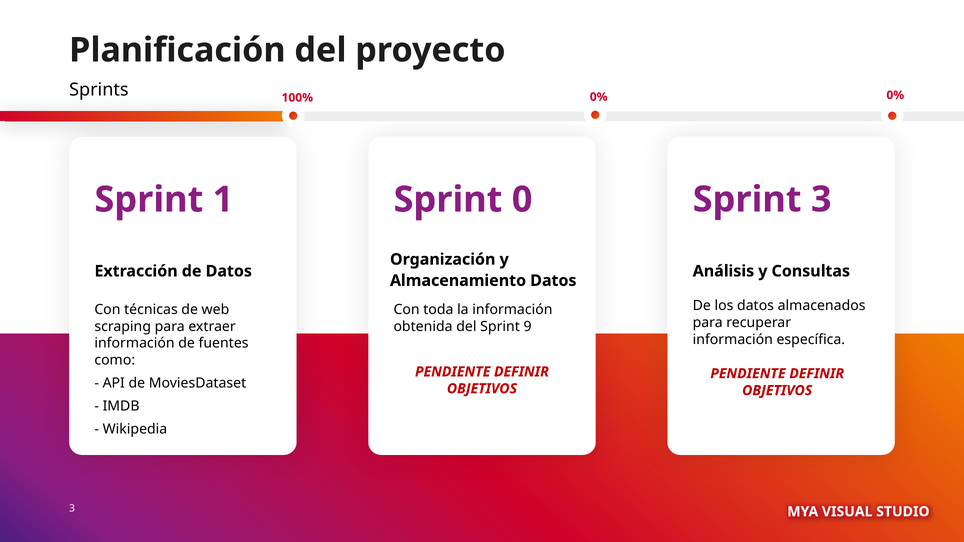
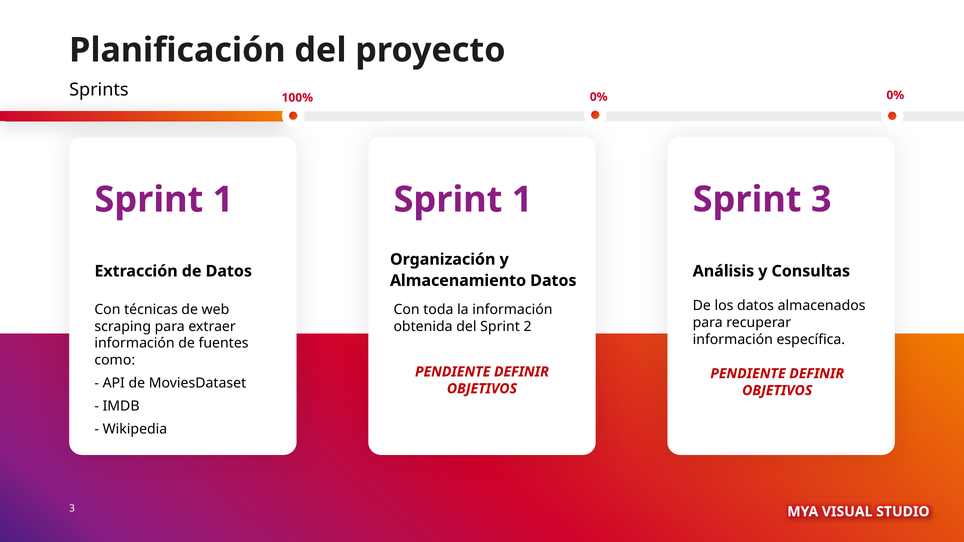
0: 0 -> 1 (522, 200)
9: 9 -> 2 (528, 327)
